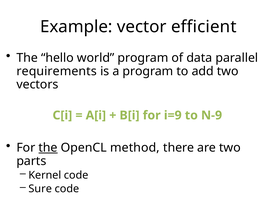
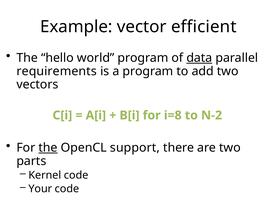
data underline: none -> present (199, 58)
i=9: i=9 -> i=8 (173, 116)
N-9: N-9 -> N-2 (212, 116)
method: method -> support (135, 148)
Sure: Sure -> Your (40, 189)
